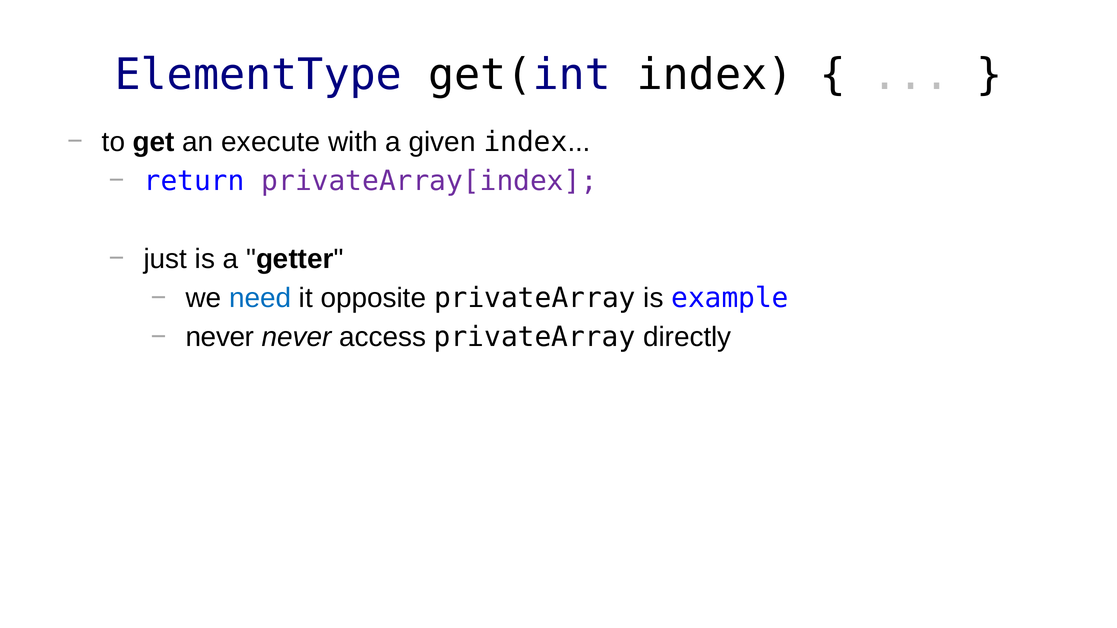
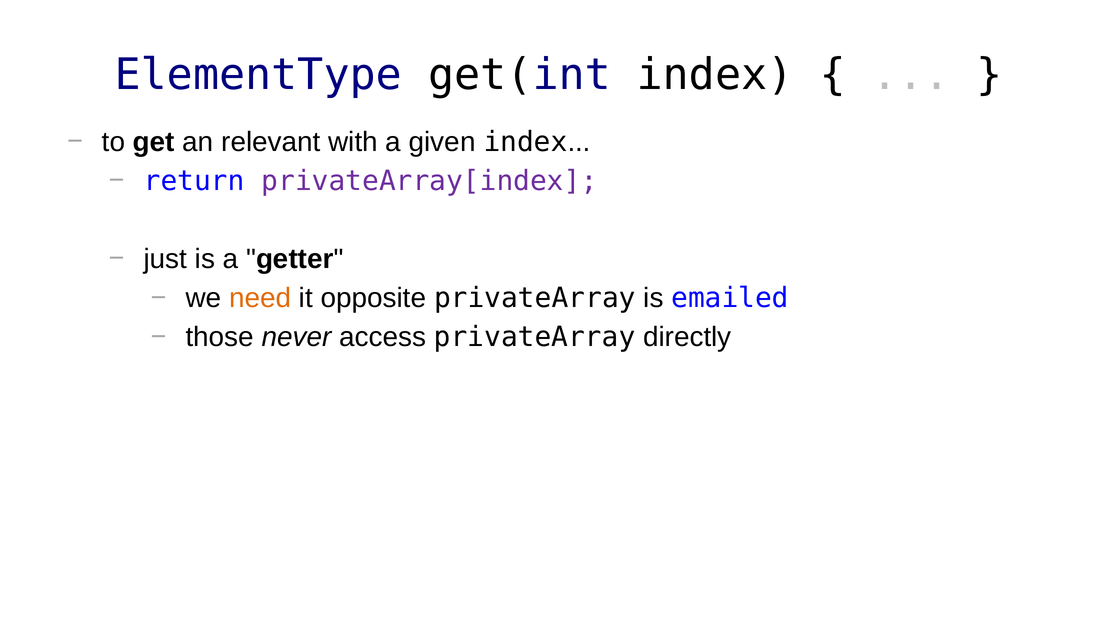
execute: execute -> relevant (271, 142)
need colour: blue -> orange (260, 298)
example: example -> emailed (730, 298)
never: never -> those (220, 337)
